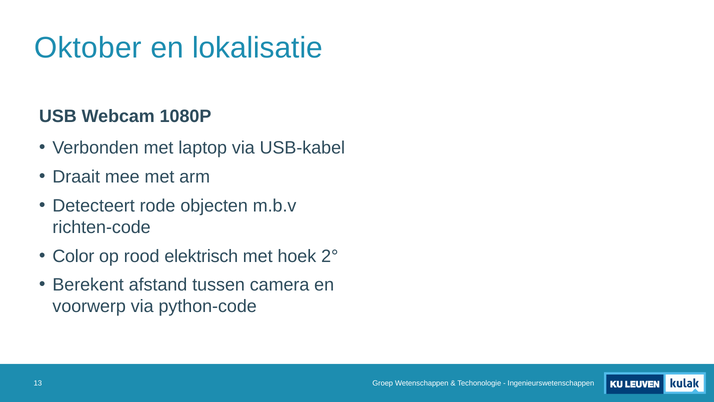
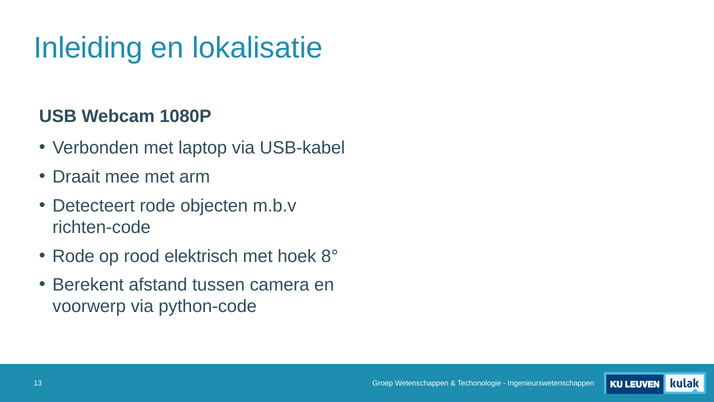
Oktober: Oktober -> Inleiding (88, 48)
Color: Color -> Rode (73, 256)
2°: 2° -> 8° (330, 256)
